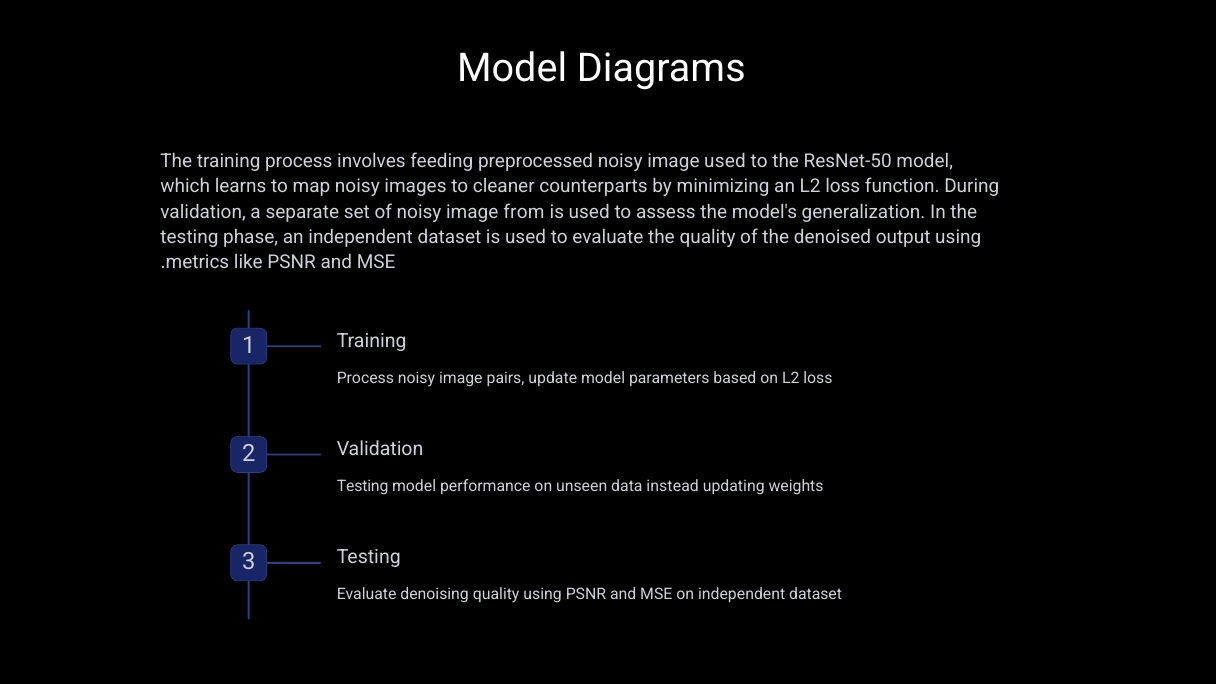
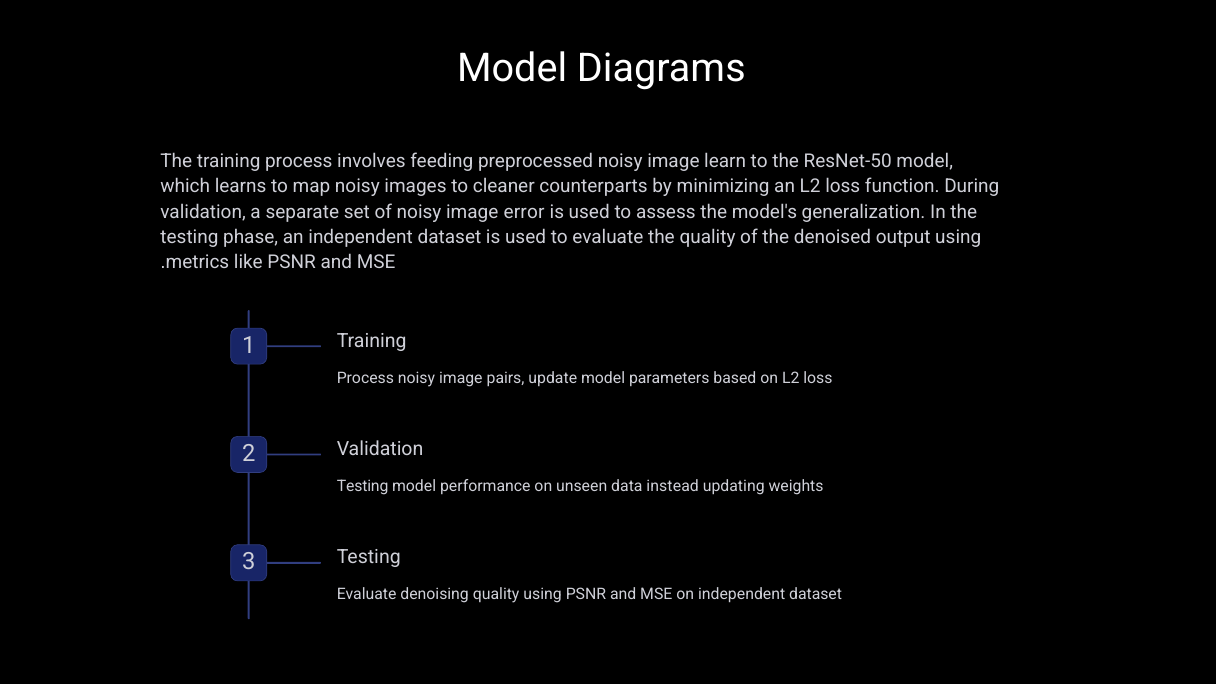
image used: used -> learn (725, 161)
from: from -> error (524, 212)
